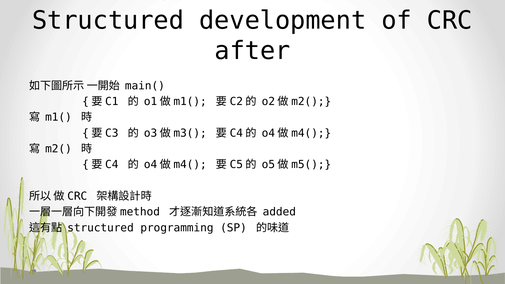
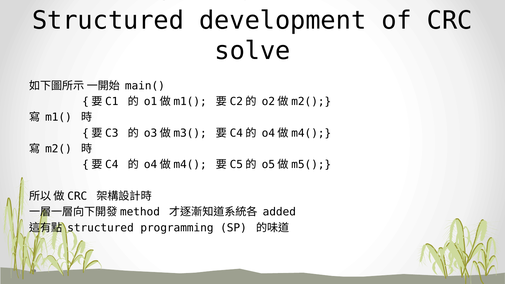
after: after -> solve (252, 51)
